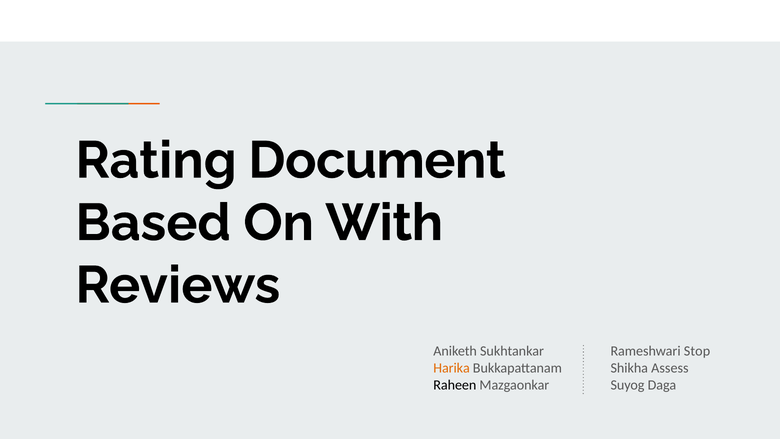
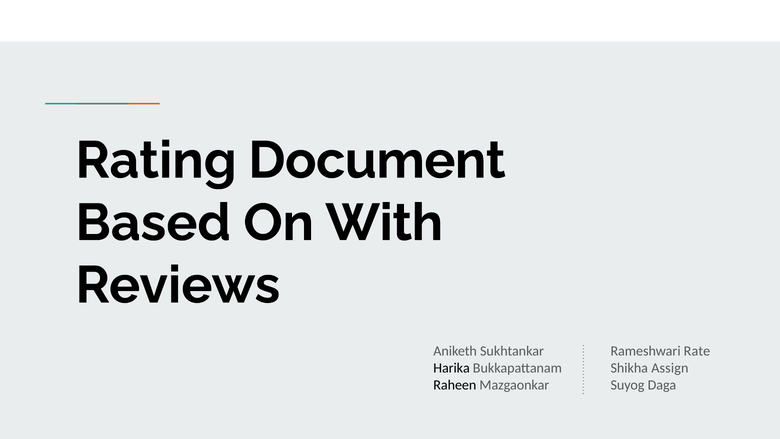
Stop: Stop -> Rate (697, 351)
Harika colour: orange -> black (452, 368)
Assess: Assess -> Assign (670, 368)
